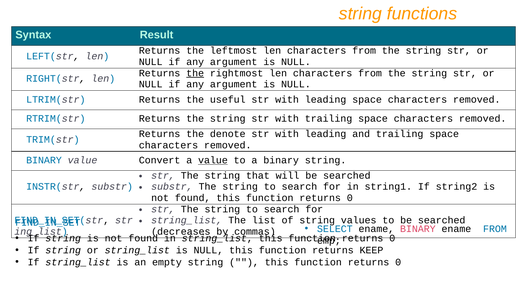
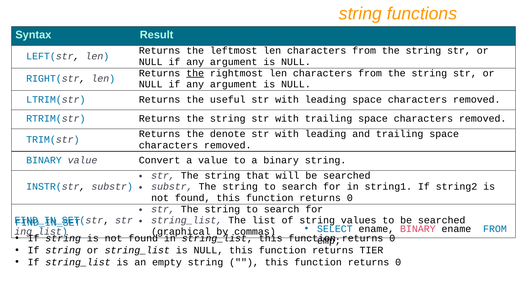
value underline: present -> none (213, 160)
decreases: decreases -> graphical (181, 231)
KEEP: KEEP -> TIER (371, 250)
